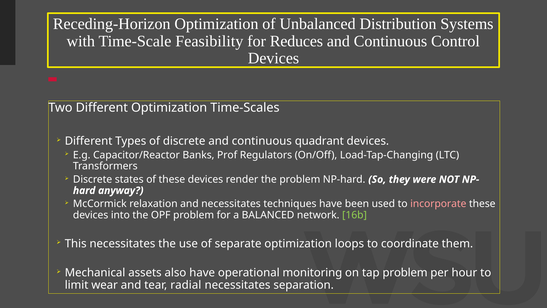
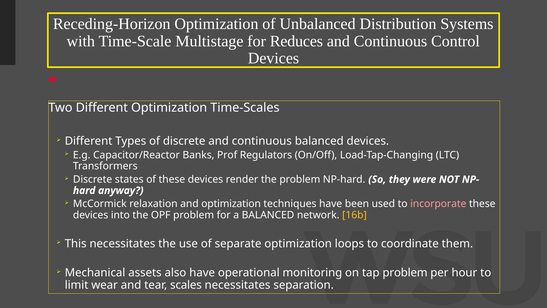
Feasibility: Feasibility -> Multistage (209, 41)
continuous quadrant: quadrant -> balanced (319, 141)
and necessitates: necessitates -> optimization (231, 204)
16b colour: light green -> yellow (355, 215)
radial: radial -> scales (186, 285)
